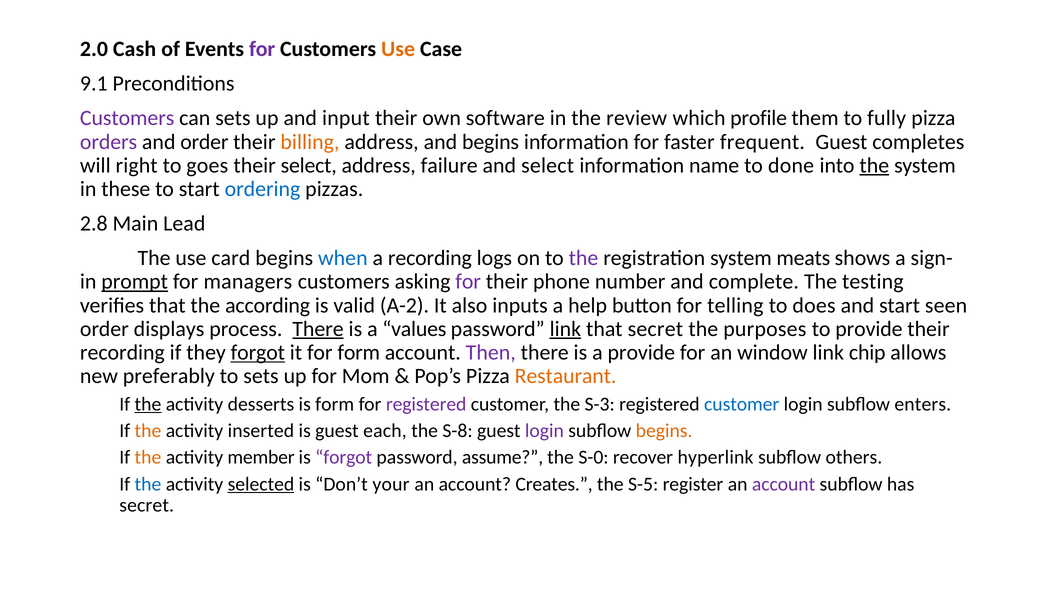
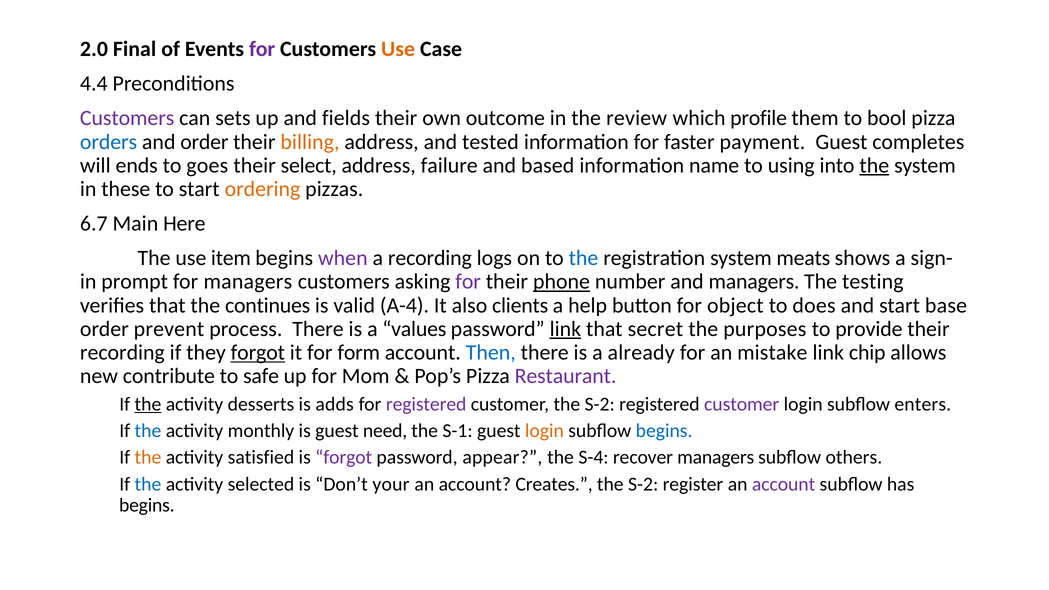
Cash: Cash -> Final (135, 49)
9.1: 9.1 -> 4.4 (94, 84)
input: input -> fields (346, 118)
software: software -> outcome (505, 118)
fully: fully -> bool (887, 118)
orders colour: purple -> blue (109, 142)
and begins: begins -> tested (490, 142)
frequent: frequent -> payment (762, 142)
right: right -> ends (137, 165)
and select: select -> based (548, 165)
done: done -> using (791, 165)
ordering colour: blue -> orange (262, 189)
2.8: 2.8 -> 6.7 (94, 224)
Lead: Lead -> Here (184, 224)
card: card -> item (231, 258)
when colour: blue -> purple (343, 258)
the colour: purple -> blue (583, 258)
prompt underline: present -> none (135, 282)
phone underline: none -> present (561, 282)
and complete: complete -> managers (754, 282)
according: according -> continues (268, 305)
A-2: A-2 -> A-4 (404, 305)
inputs: inputs -> clients (520, 305)
telling: telling -> object (735, 305)
seen: seen -> base (946, 305)
displays: displays -> prevent (169, 329)
There underline: present -> none (318, 329)
Then colour: purple -> blue (491, 353)
a provide: provide -> already (641, 353)
window: window -> mistake (772, 353)
preferably: preferably -> contribute (169, 376)
to sets: sets -> safe (261, 376)
Restaurant colour: orange -> purple (566, 376)
is form: form -> adds (335, 404)
customer the S-3: S-3 -> S-2 (600, 404)
customer colour: blue -> purple (742, 404)
the colour: orange -> blue (148, 431)
inserted: inserted -> monthly (261, 431)
each: each -> need (385, 431)
S-8: S-8 -> S-1 (458, 431)
login colour: purple -> orange (544, 431)
begins colour: orange -> blue (664, 431)
member: member -> satisfied (261, 457)
assume: assume -> appear (502, 457)
S-0: S-0 -> S-4 (593, 457)
recover hyperlink: hyperlink -> managers (716, 457)
selected underline: present -> none (261, 484)
S-5: S-5 -> S-2 (643, 484)
secret: secret -> begins (147, 505)
